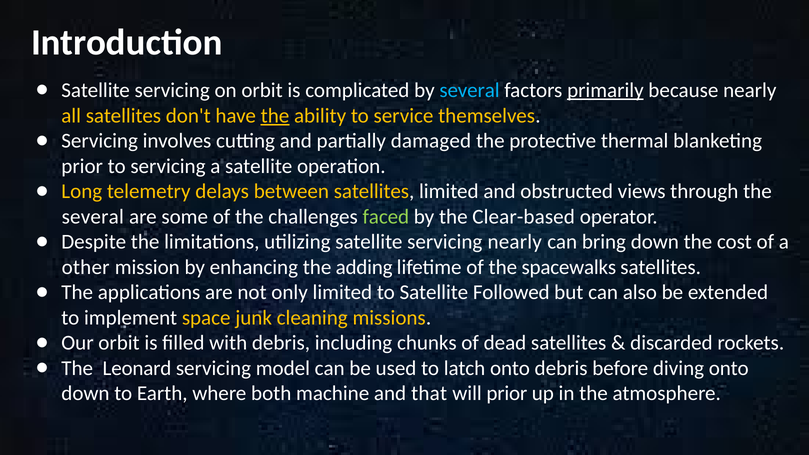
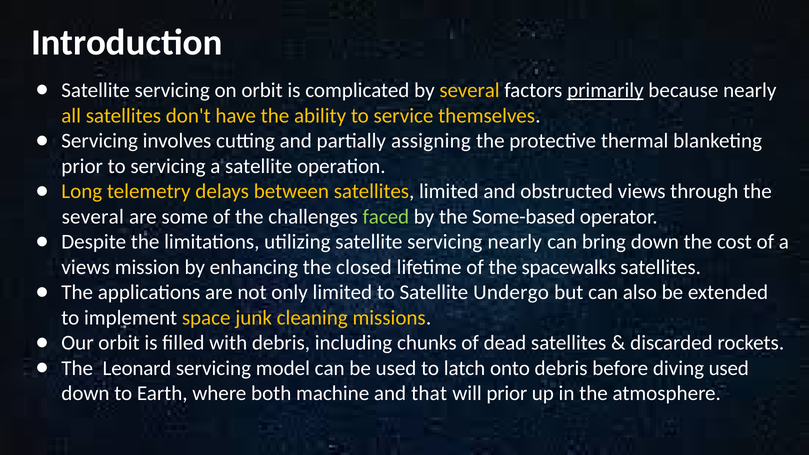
several colour: light blue -> yellow (470, 90)
the underline: present -> none (275, 116)
damaged: damaged -> assigning (431, 141)
Clear-based: Clear-based -> Some-based (524, 217)
other: other -> views (86, 267)
adding: adding -> closed (364, 267)
Followed: Followed -> Undergo (511, 293)
diving onto: onto -> used (729, 368)
